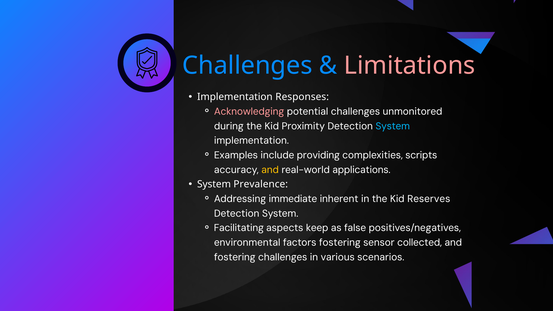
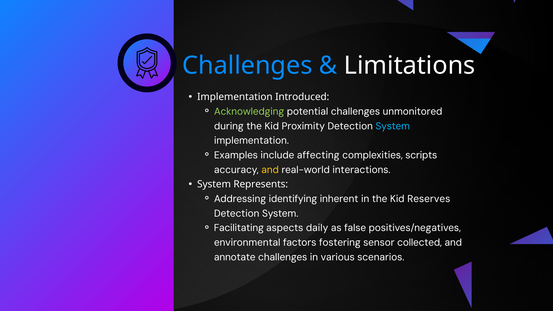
Limitations colour: pink -> white (410, 66)
Responses: Responses -> Introduced (302, 97)
Acknowledging colour: pink -> light green (249, 112)
providing: providing -> affecting (318, 155)
applications: applications -> interactions (361, 170)
Prevalence: Prevalence -> Represents (261, 184)
immediate: immediate -> identifying (293, 199)
keep: keep -> daily (317, 228)
fostering: fostering -> annotate (235, 257)
